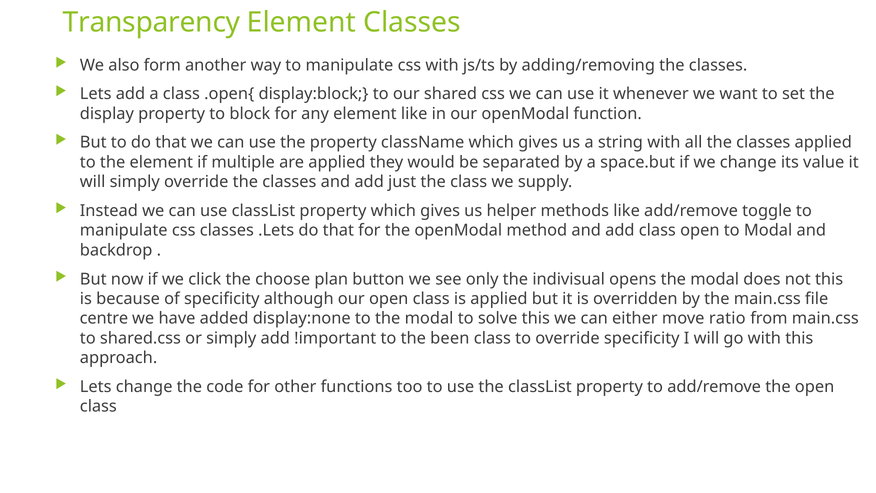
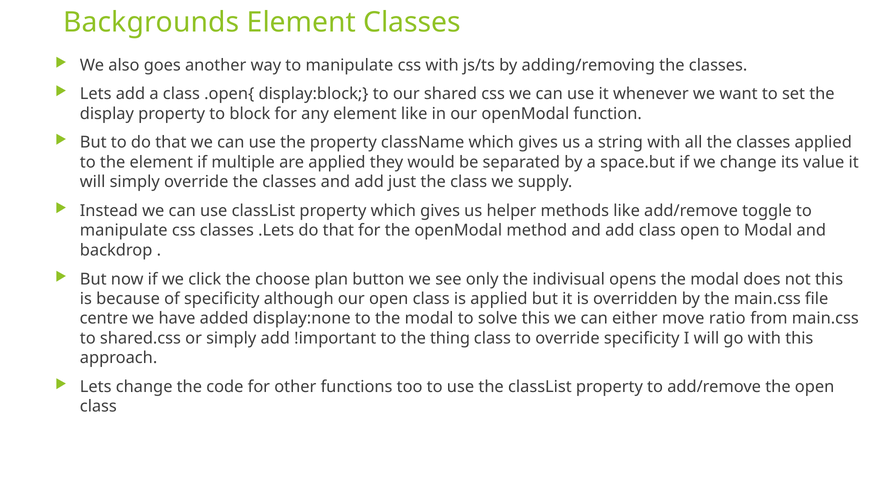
Transparency: Transparency -> Backgrounds (151, 22)
form: form -> goes (162, 65)
been: been -> thing (450, 338)
